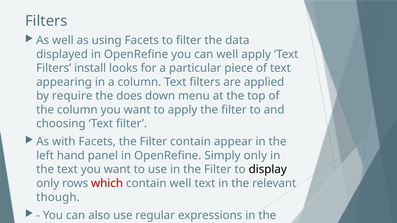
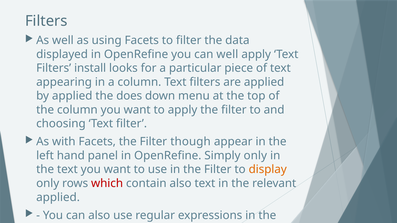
by require: require -> applied (72, 96)
Filter contain: contain -> though (190, 142)
display colour: black -> orange (268, 170)
contain well: well -> also (181, 184)
though: though -> applied (58, 197)
